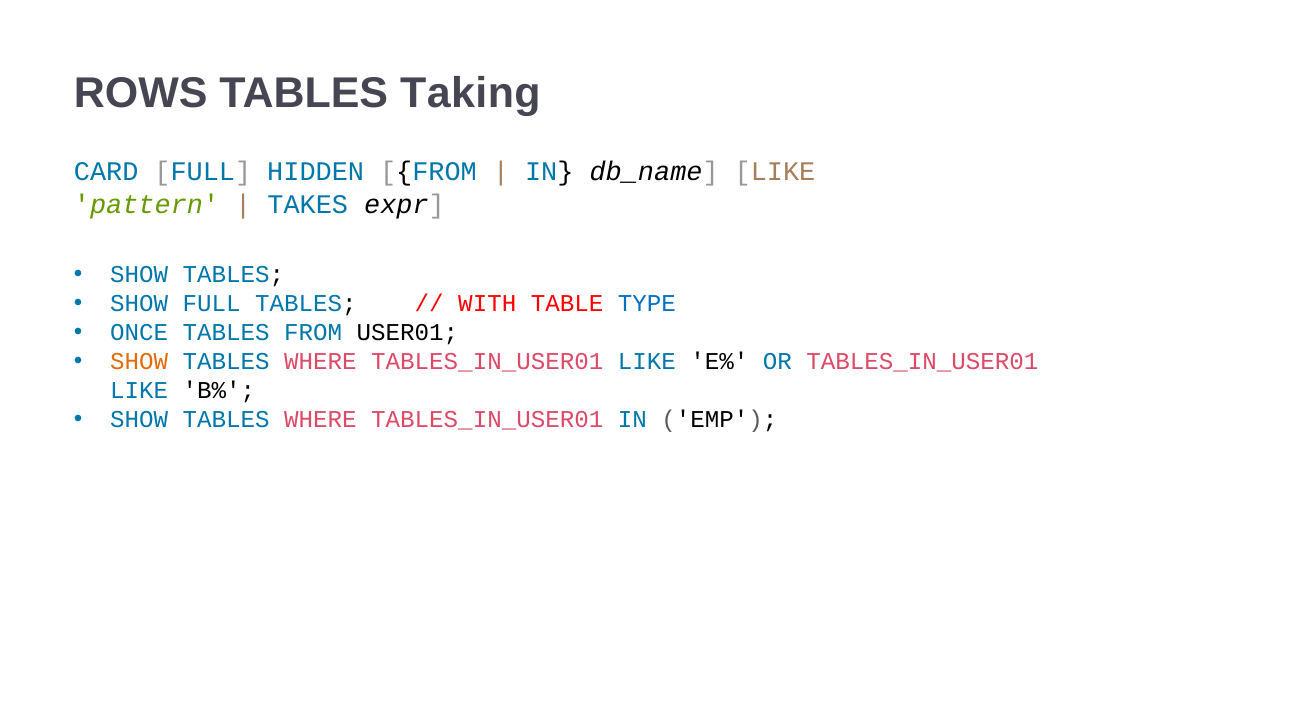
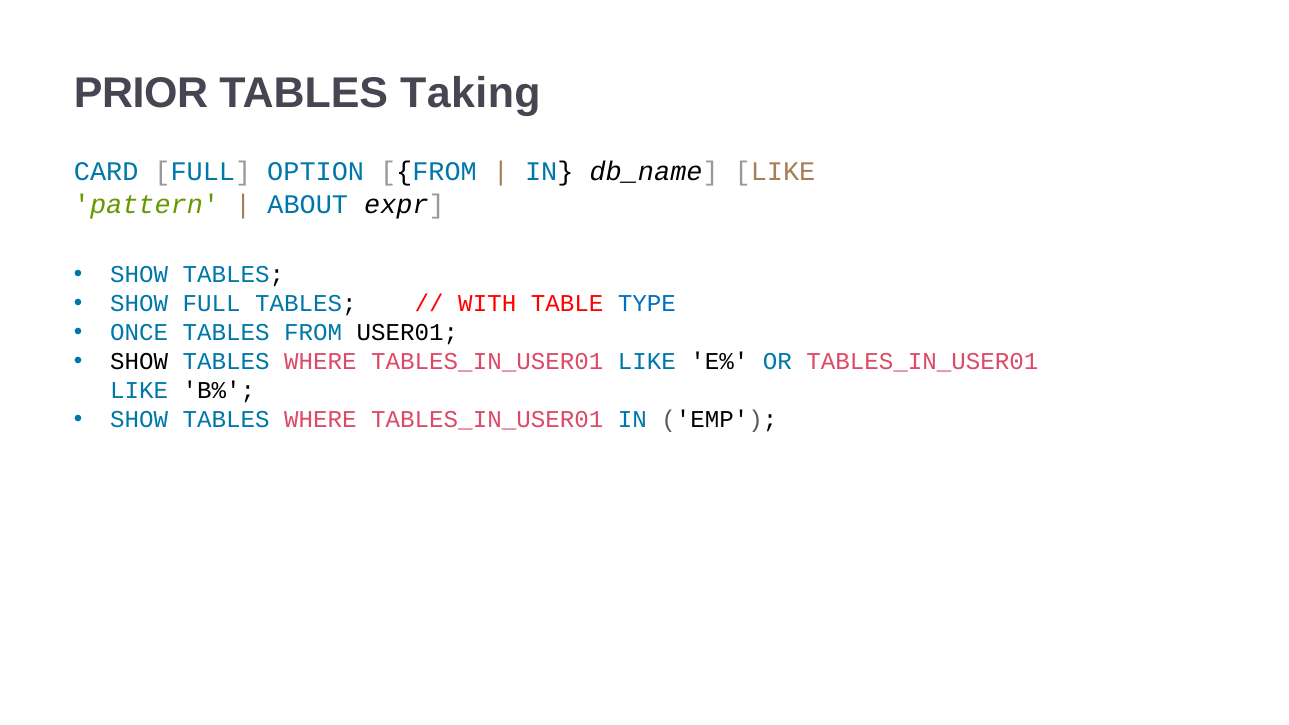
ROWS: ROWS -> PRIOR (141, 93)
HIDDEN: HIDDEN -> OPTION (316, 172)
TAKES: TAKES -> ABOUT (308, 204)
SHOW colour: orange -> black (139, 362)
